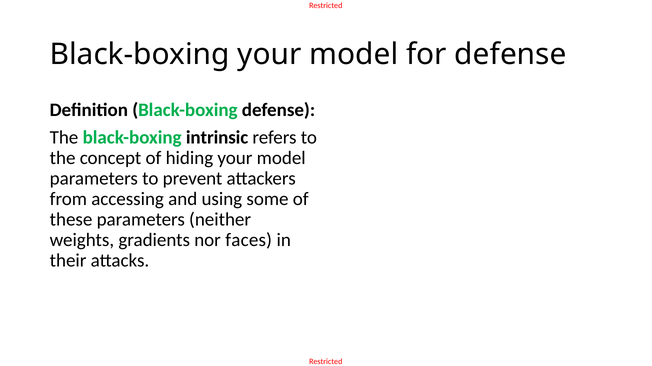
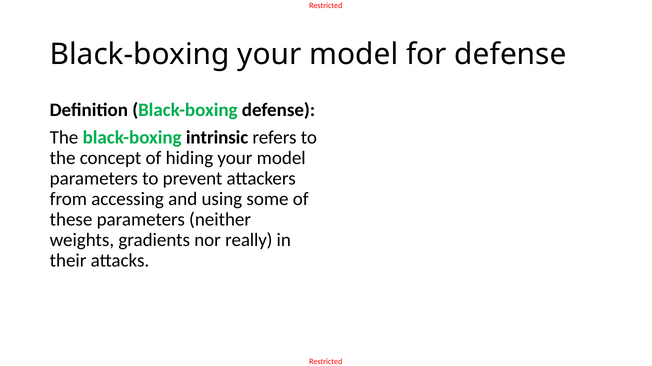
faces: faces -> really (249, 240)
